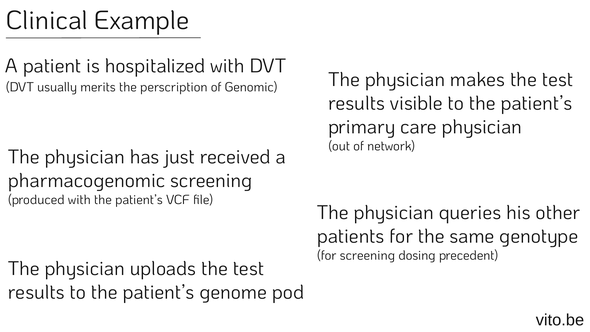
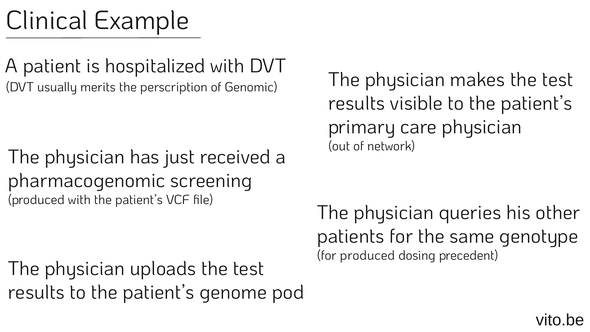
for screening: screening -> produced (367, 256)
